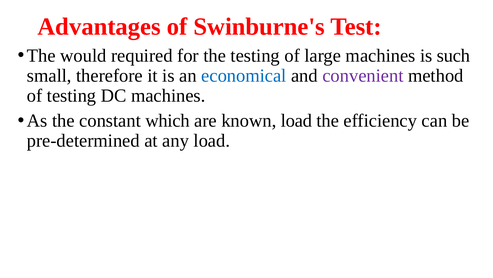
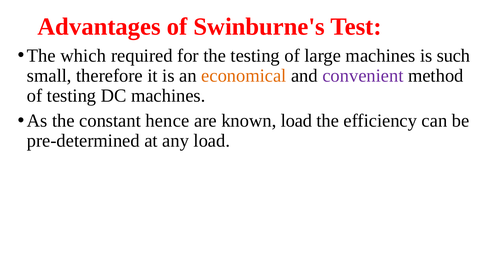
would: would -> which (83, 55)
economical colour: blue -> orange (244, 75)
which: which -> hence (167, 120)
